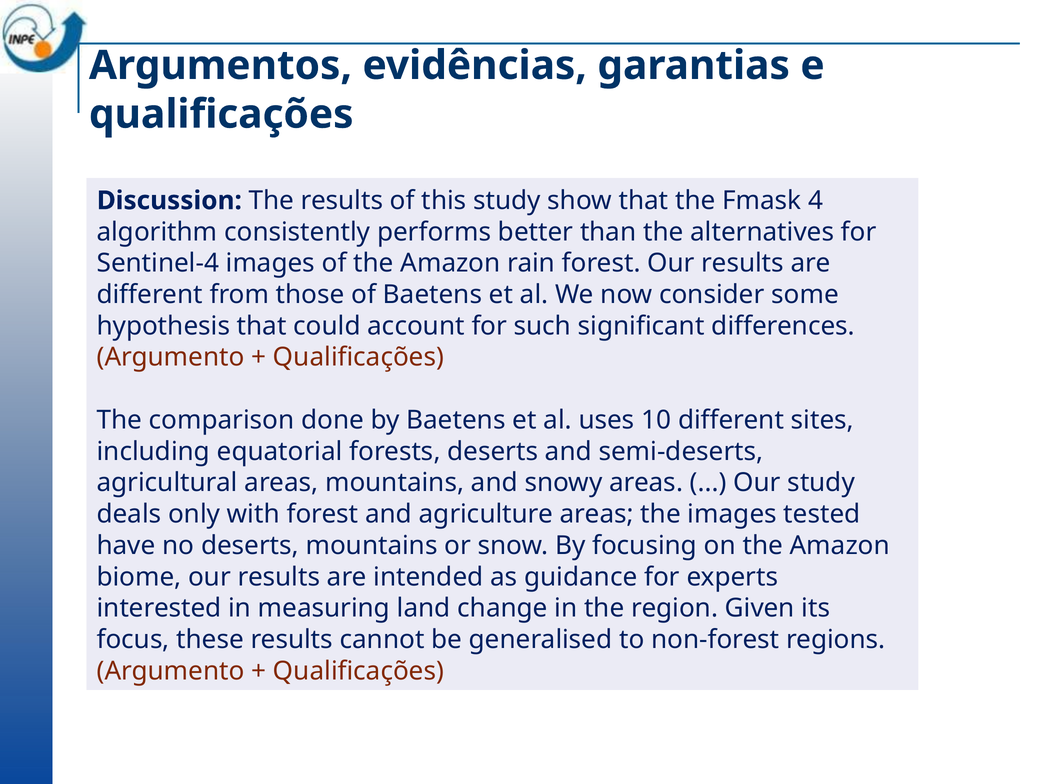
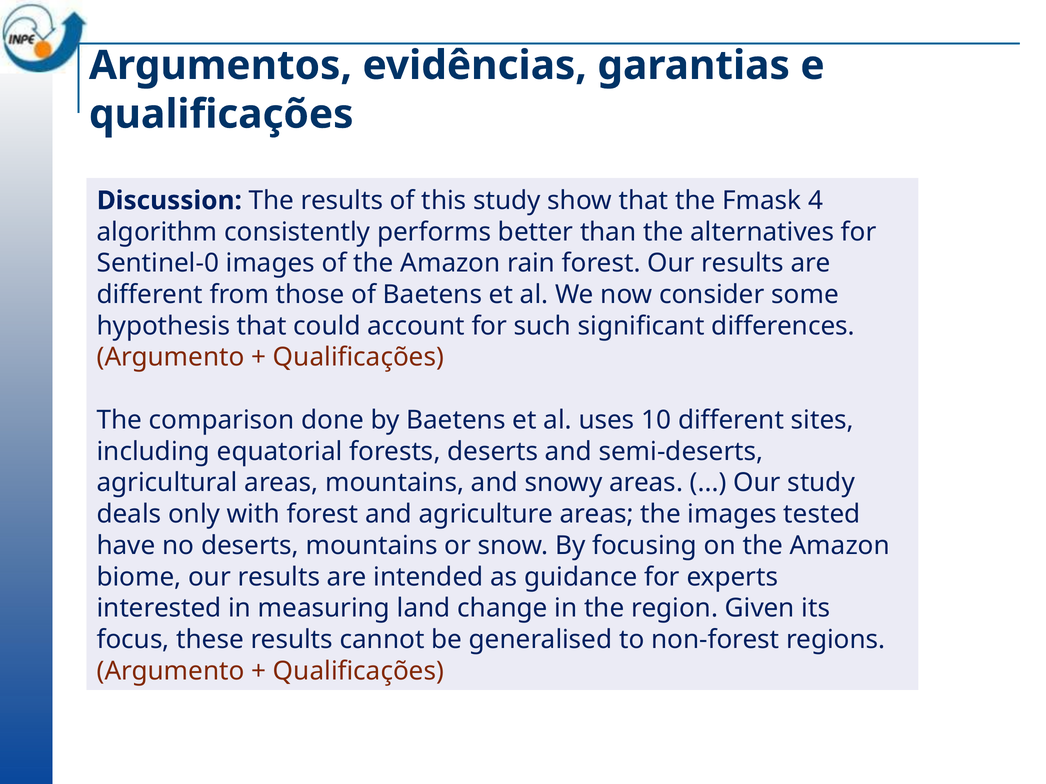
Sentinel-4: Sentinel-4 -> Sentinel-0 (158, 263)
